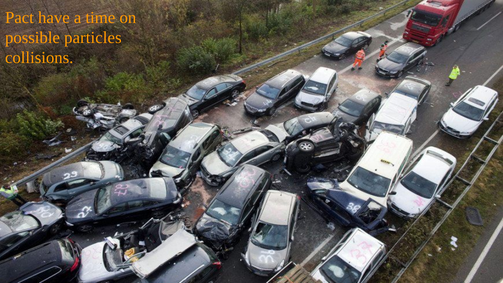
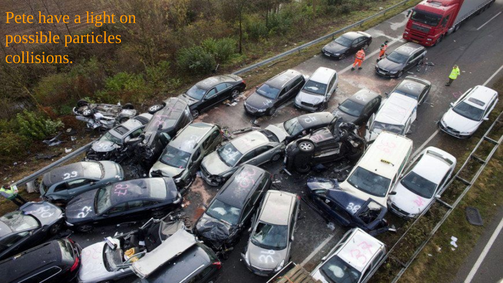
Pact: Pact -> Pete (19, 18)
time: time -> light (100, 18)
